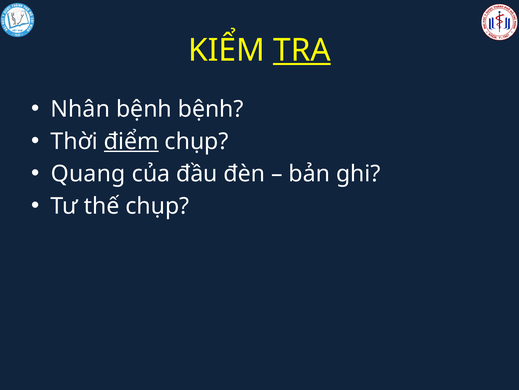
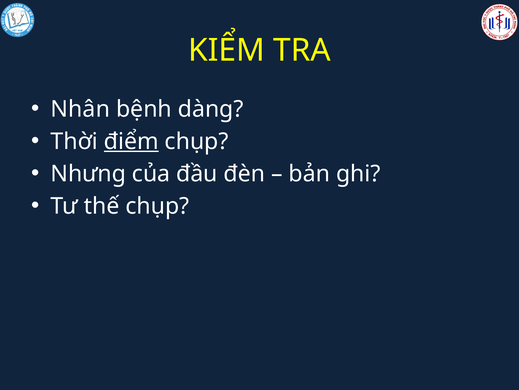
TRA underline: present -> none (302, 50)
bệnh bệnh: bệnh -> dàng (211, 109)
Quang: Quang -> Nhưng (88, 173)
